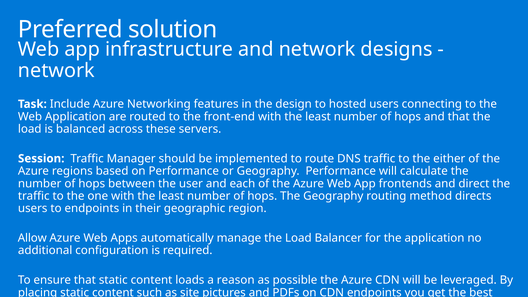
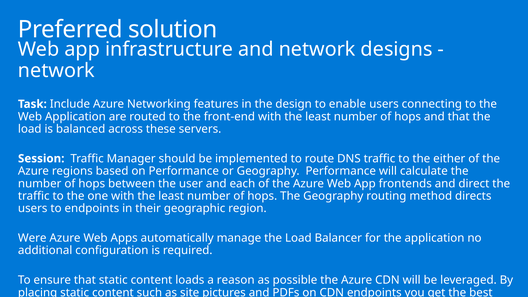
hosted: hosted -> enable (348, 104)
Allow: Allow -> Were (32, 238)
